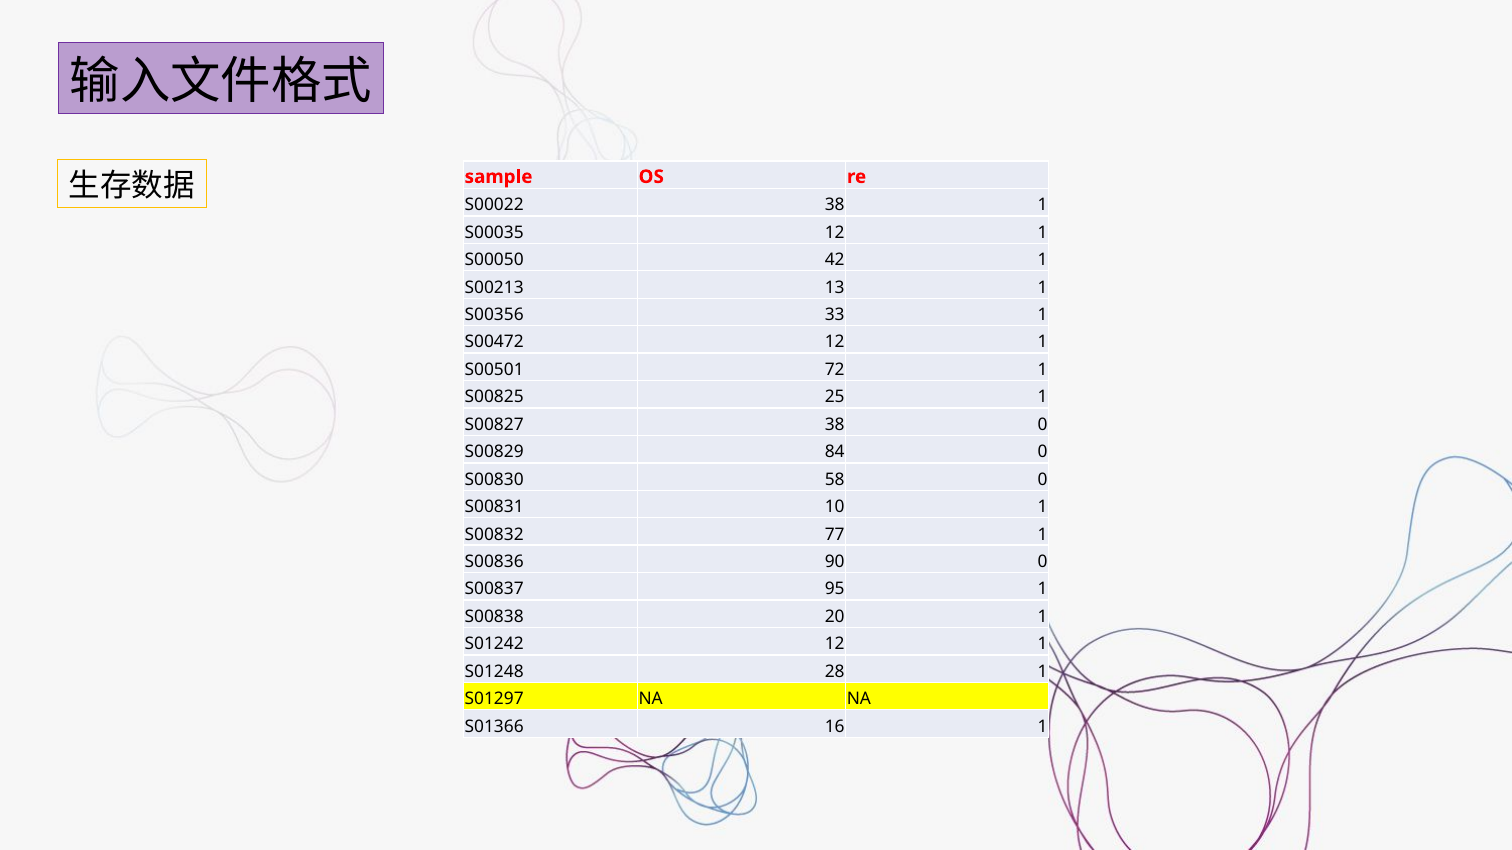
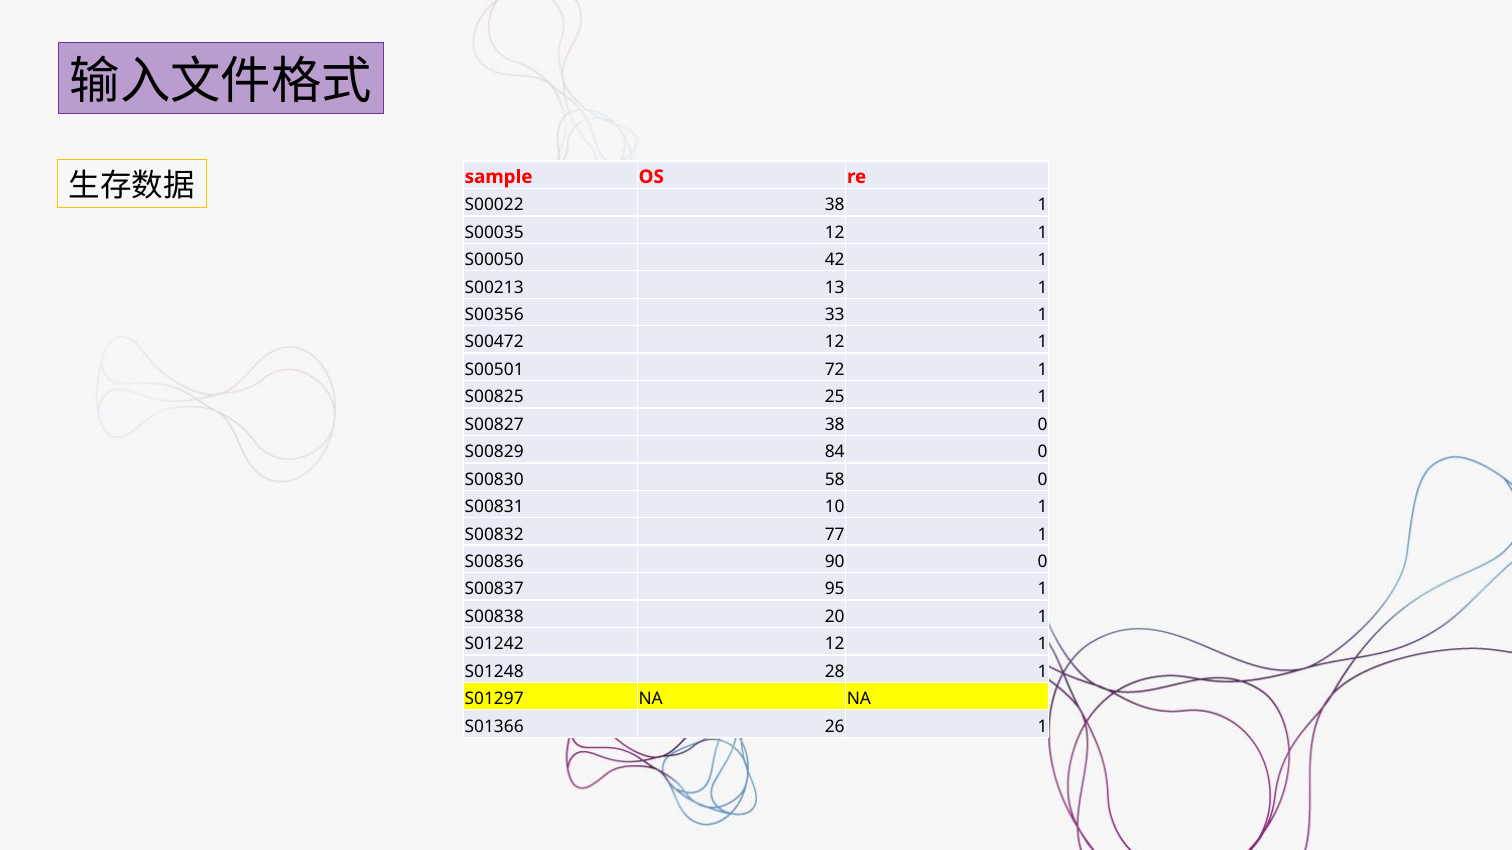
16: 16 -> 26 (835, 727)
